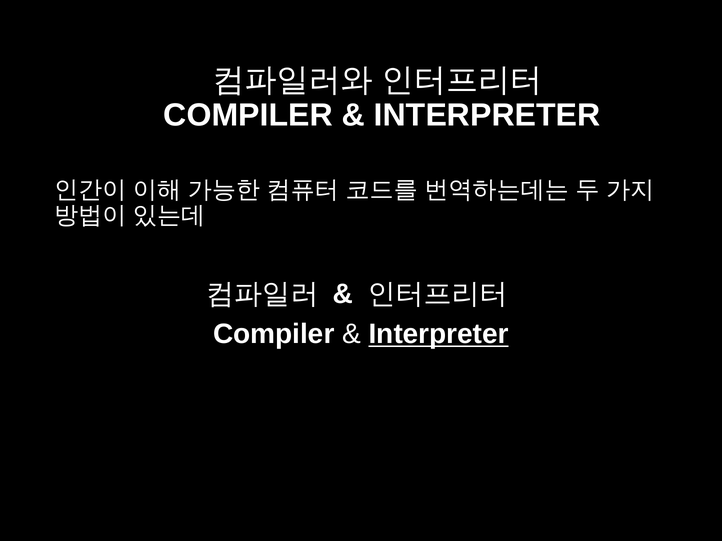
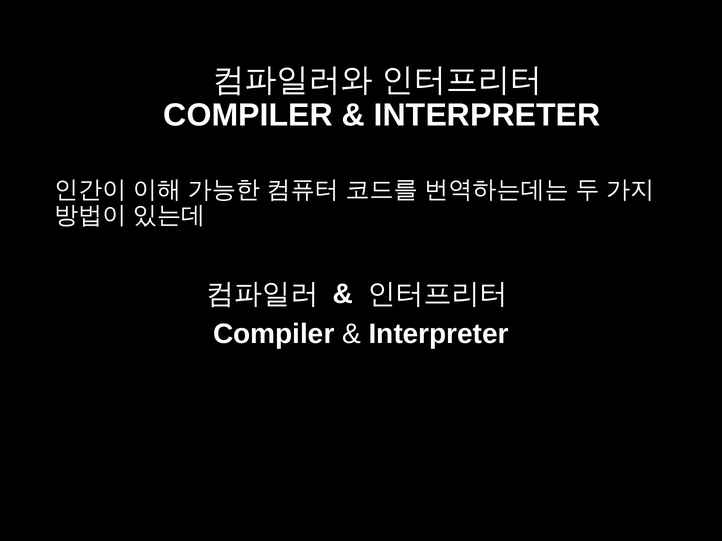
Interpreter underline: present -> none (439, 334)
